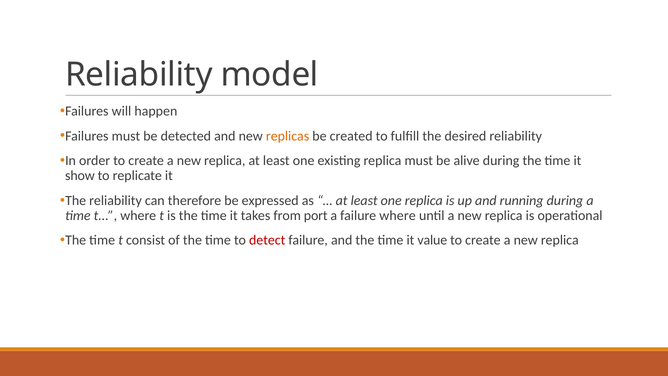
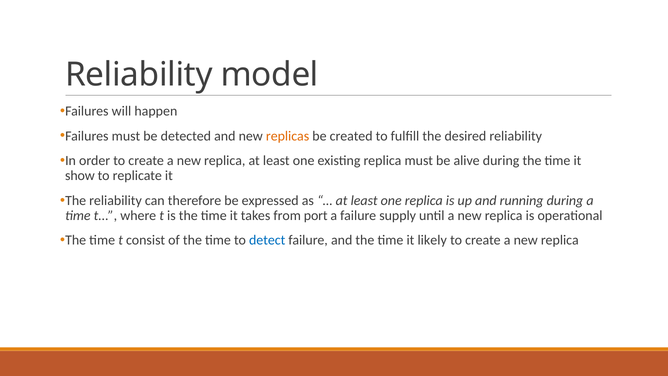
failure where: where -> supply (398, 215)
detect colour: red -> blue (267, 240)
value: value -> likely (432, 240)
